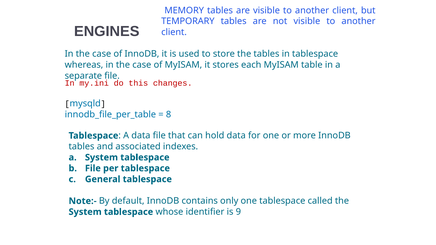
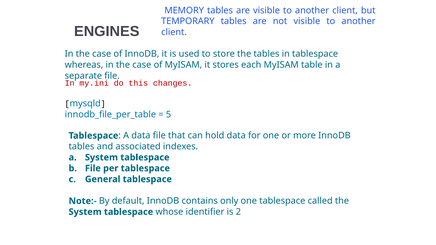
8: 8 -> 5 (169, 115)
9: 9 -> 2 (238, 212)
